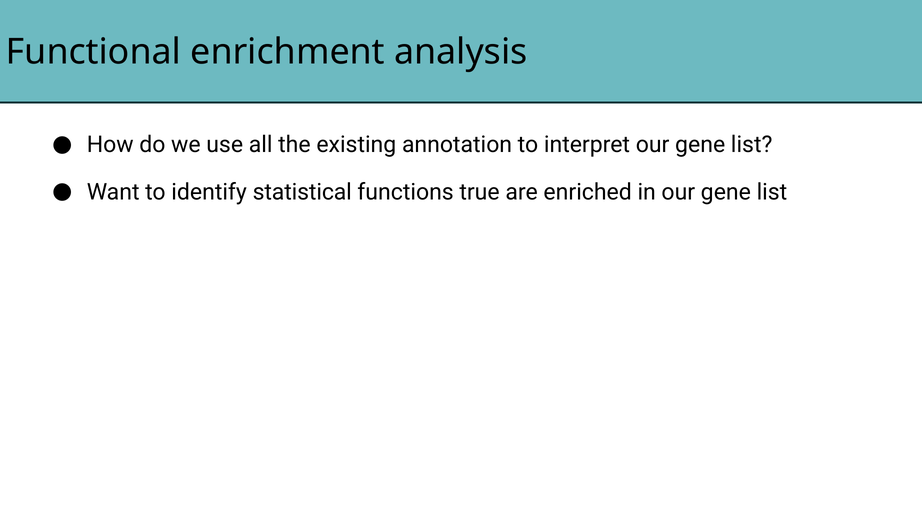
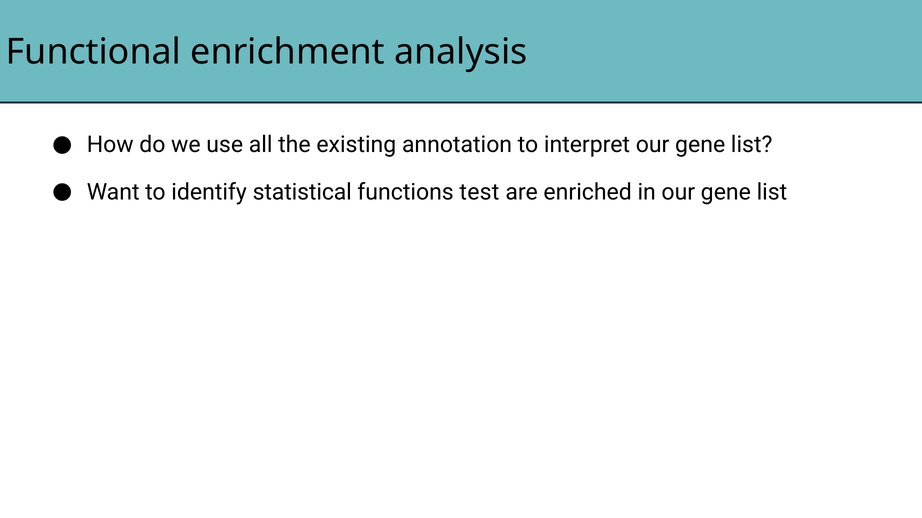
true: true -> test (479, 192)
